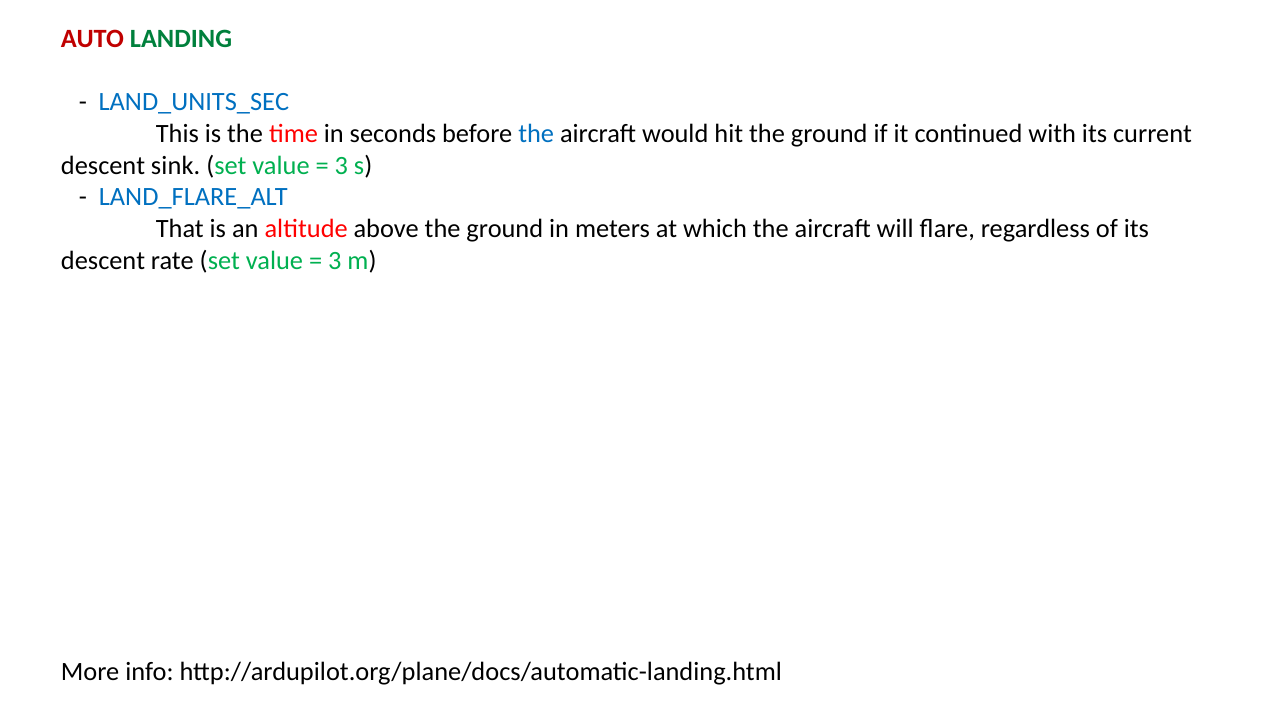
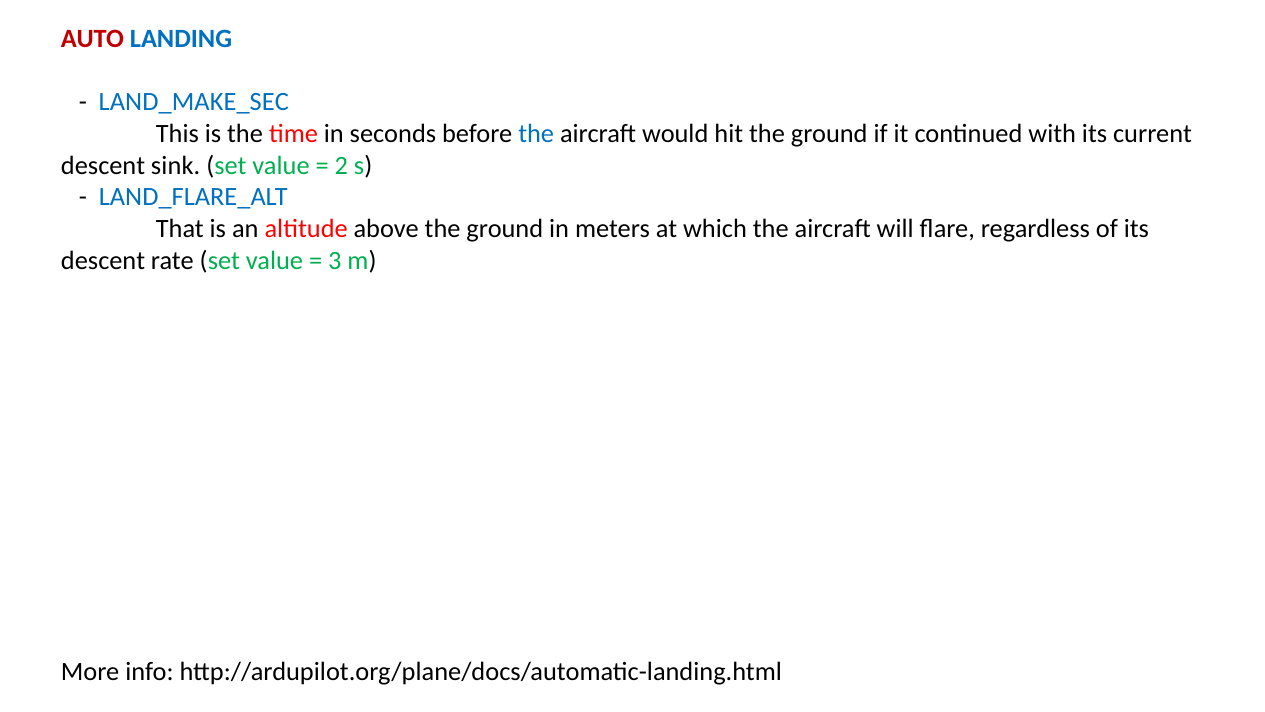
LANDING colour: green -> blue (181, 39)
LAND_UNITS_SEC: LAND_UNITS_SEC -> LAND_MAKE_SEC (194, 102)
3: 3 -> 2 (341, 165)
